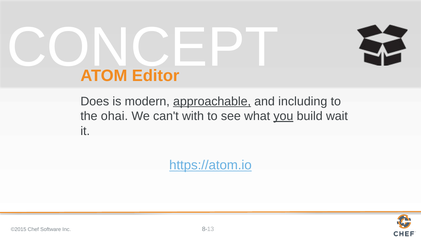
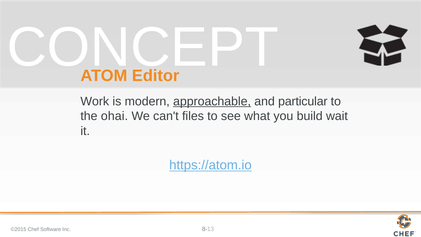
Does: Does -> Work (95, 101)
including: including -> particular (303, 101)
with: with -> files (193, 116)
you underline: present -> none (283, 116)
